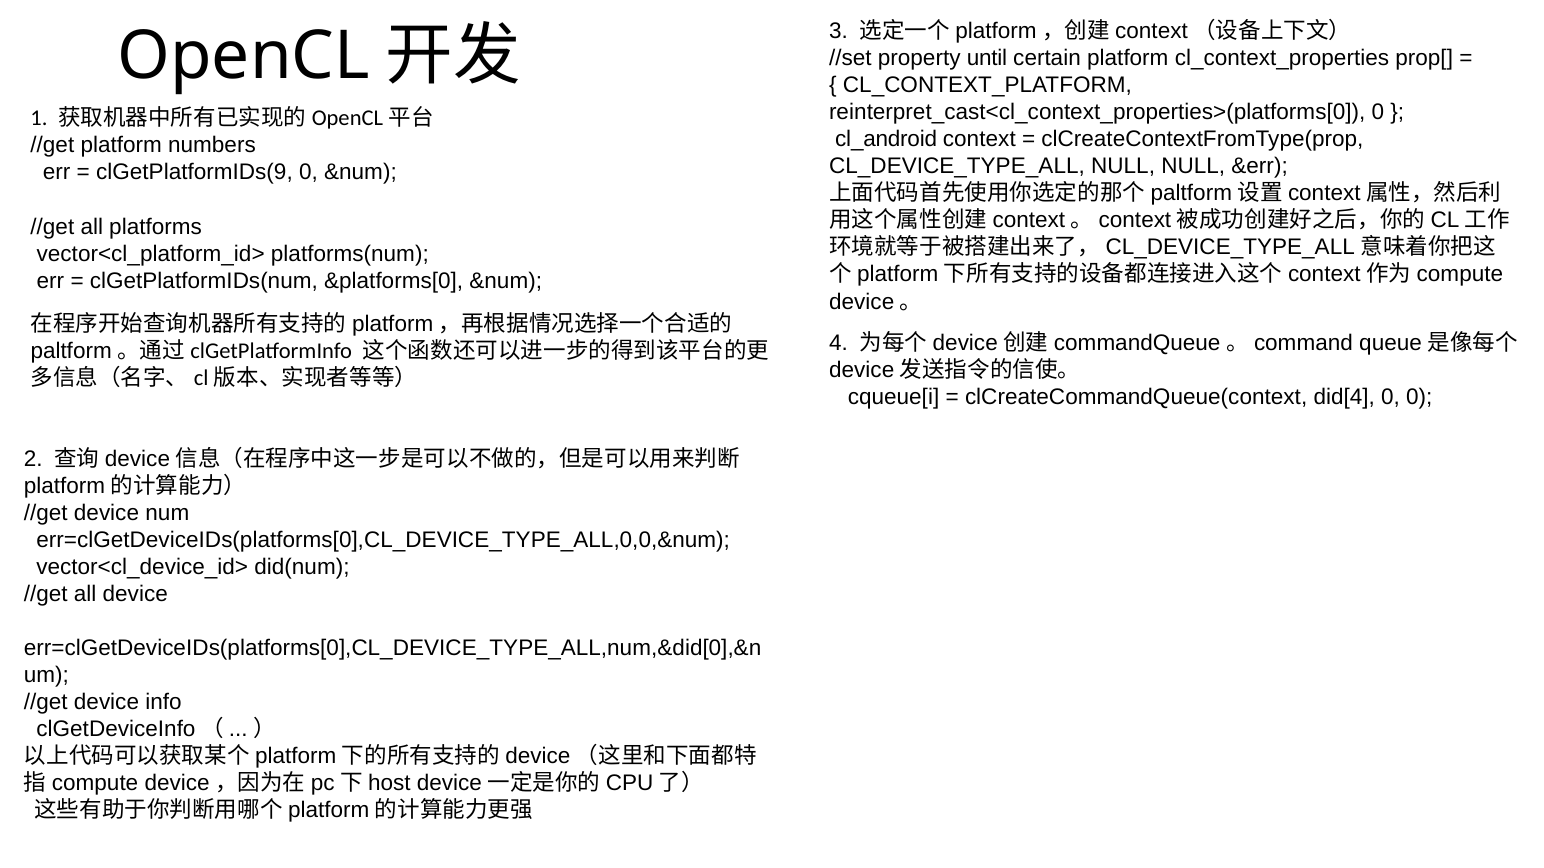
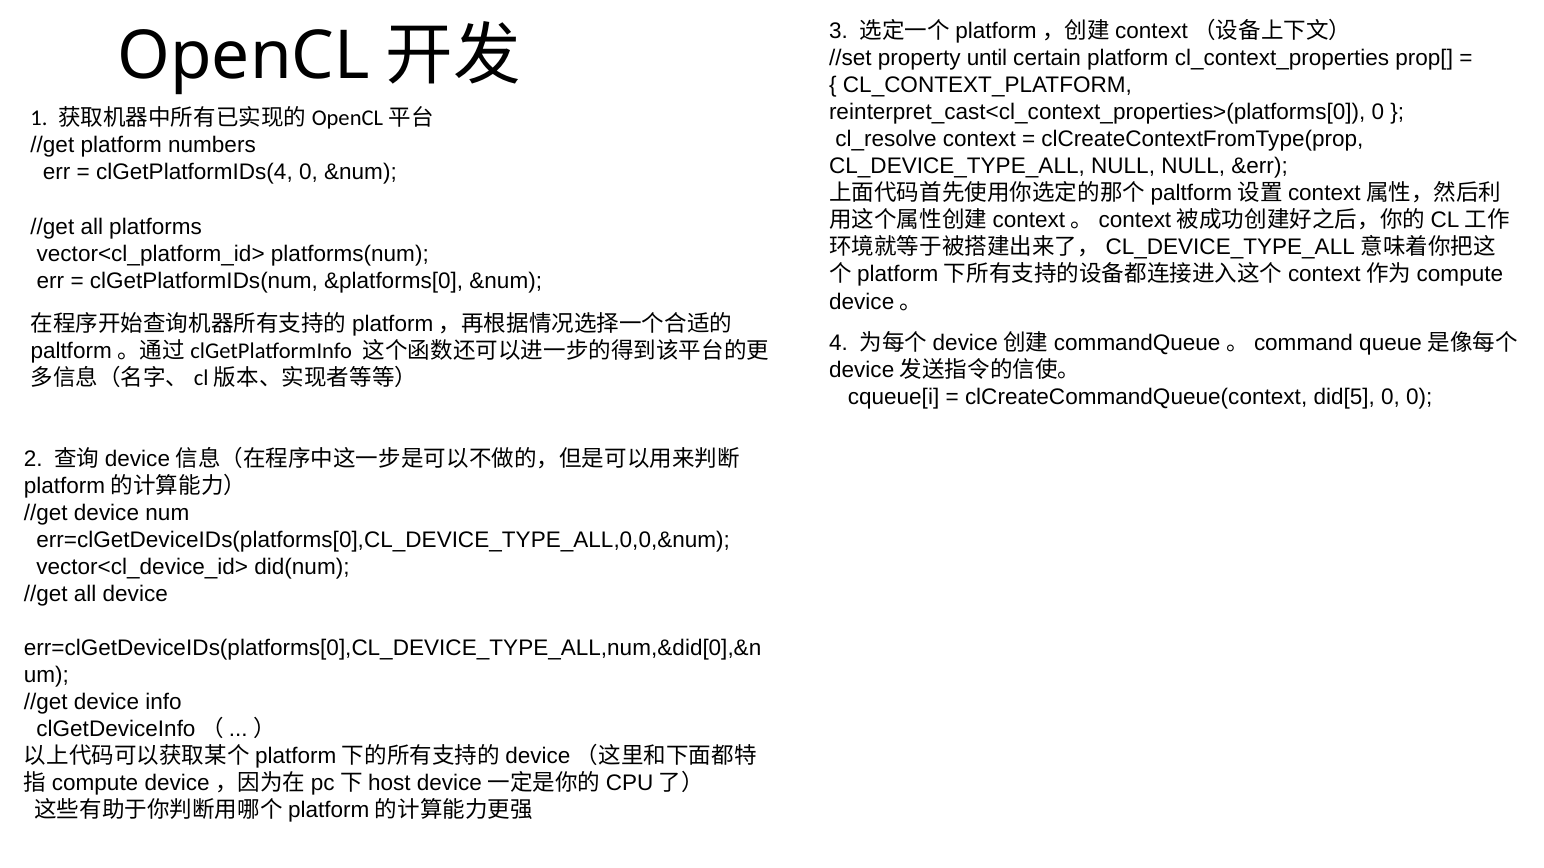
cl_android: cl_android -> cl_resolve (886, 140)
clGetPlatformIDs(9: clGetPlatformIDs(9 -> clGetPlatformIDs(4 (194, 173)
did[4: did[4 -> did[5 (1344, 397)
